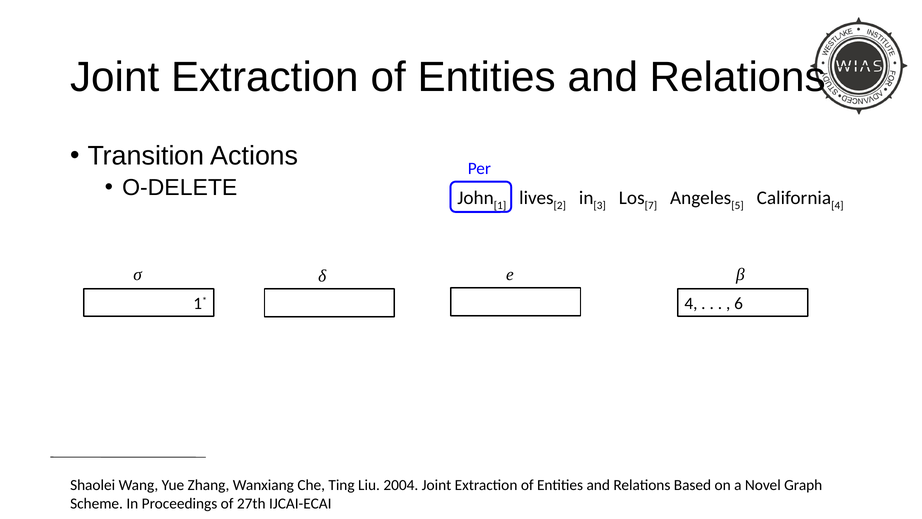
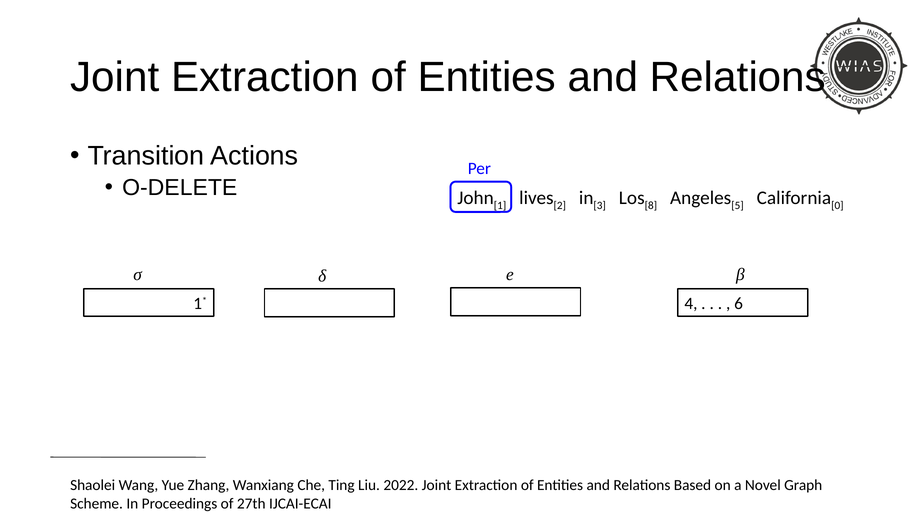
7: 7 -> 8 (651, 205)
4: 4 -> 0 (837, 205)
2004: 2004 -> 2022 (401, 485)
